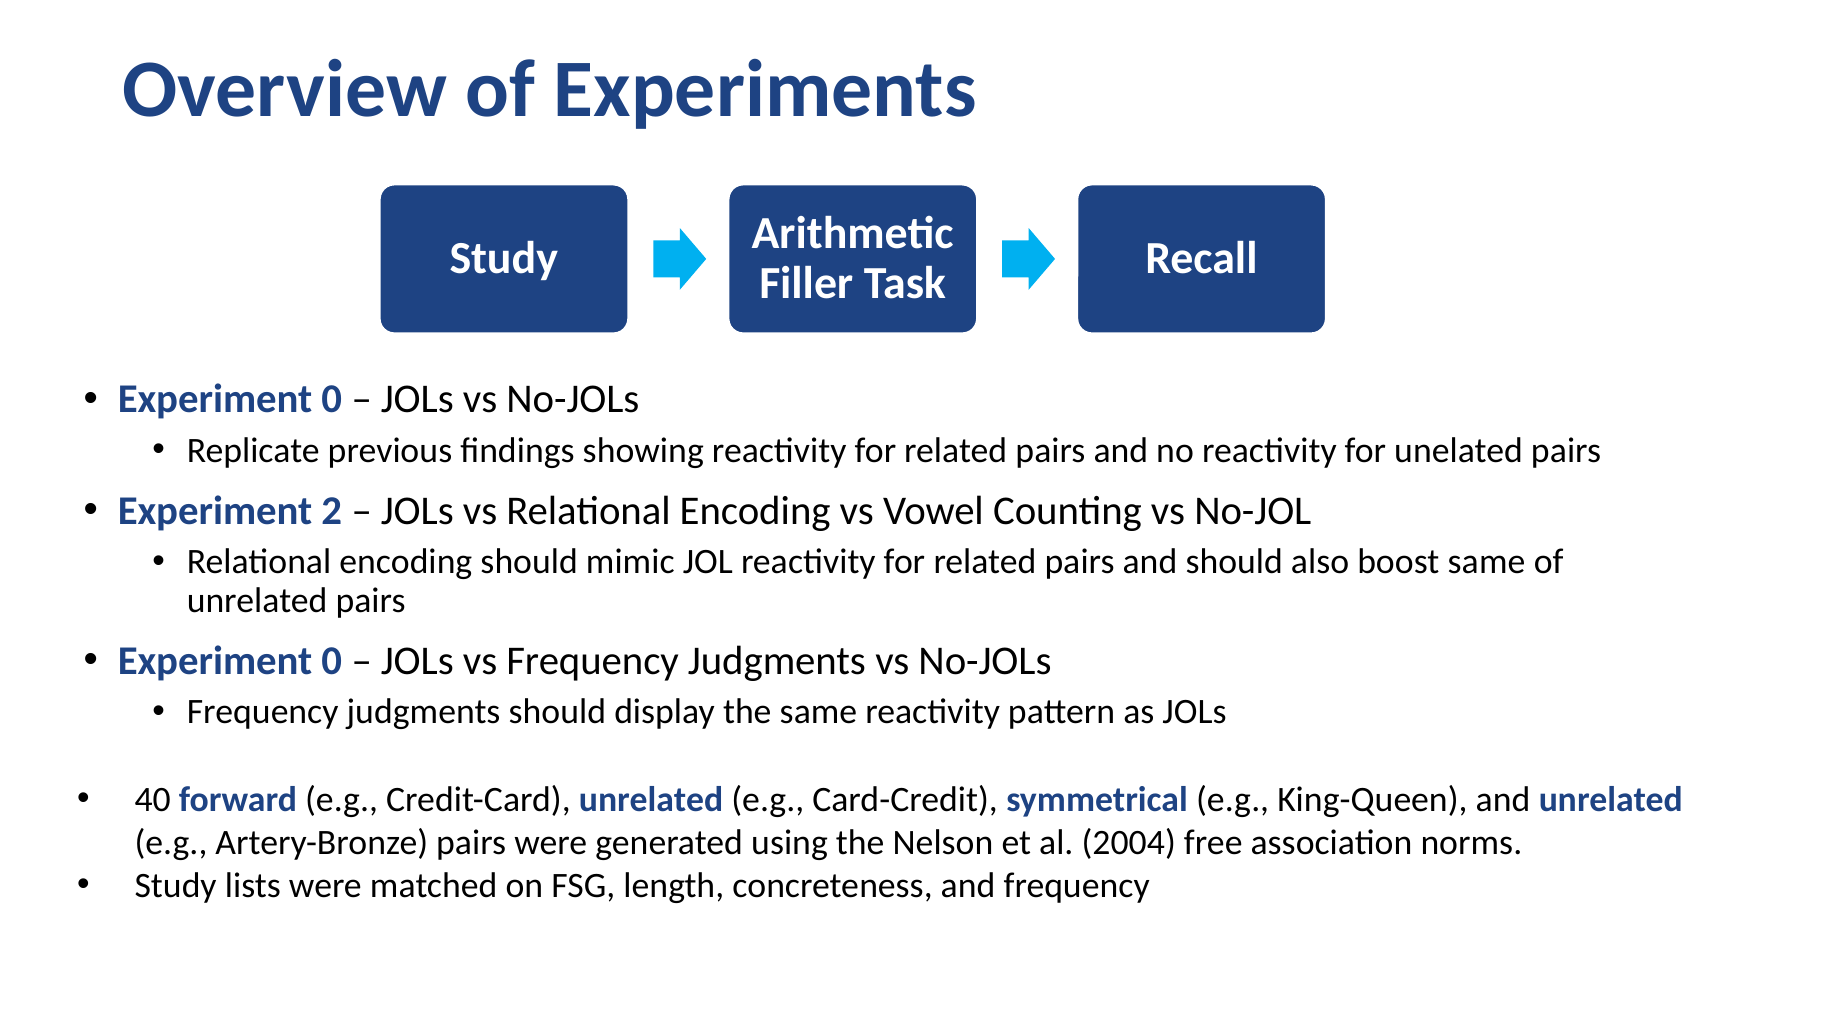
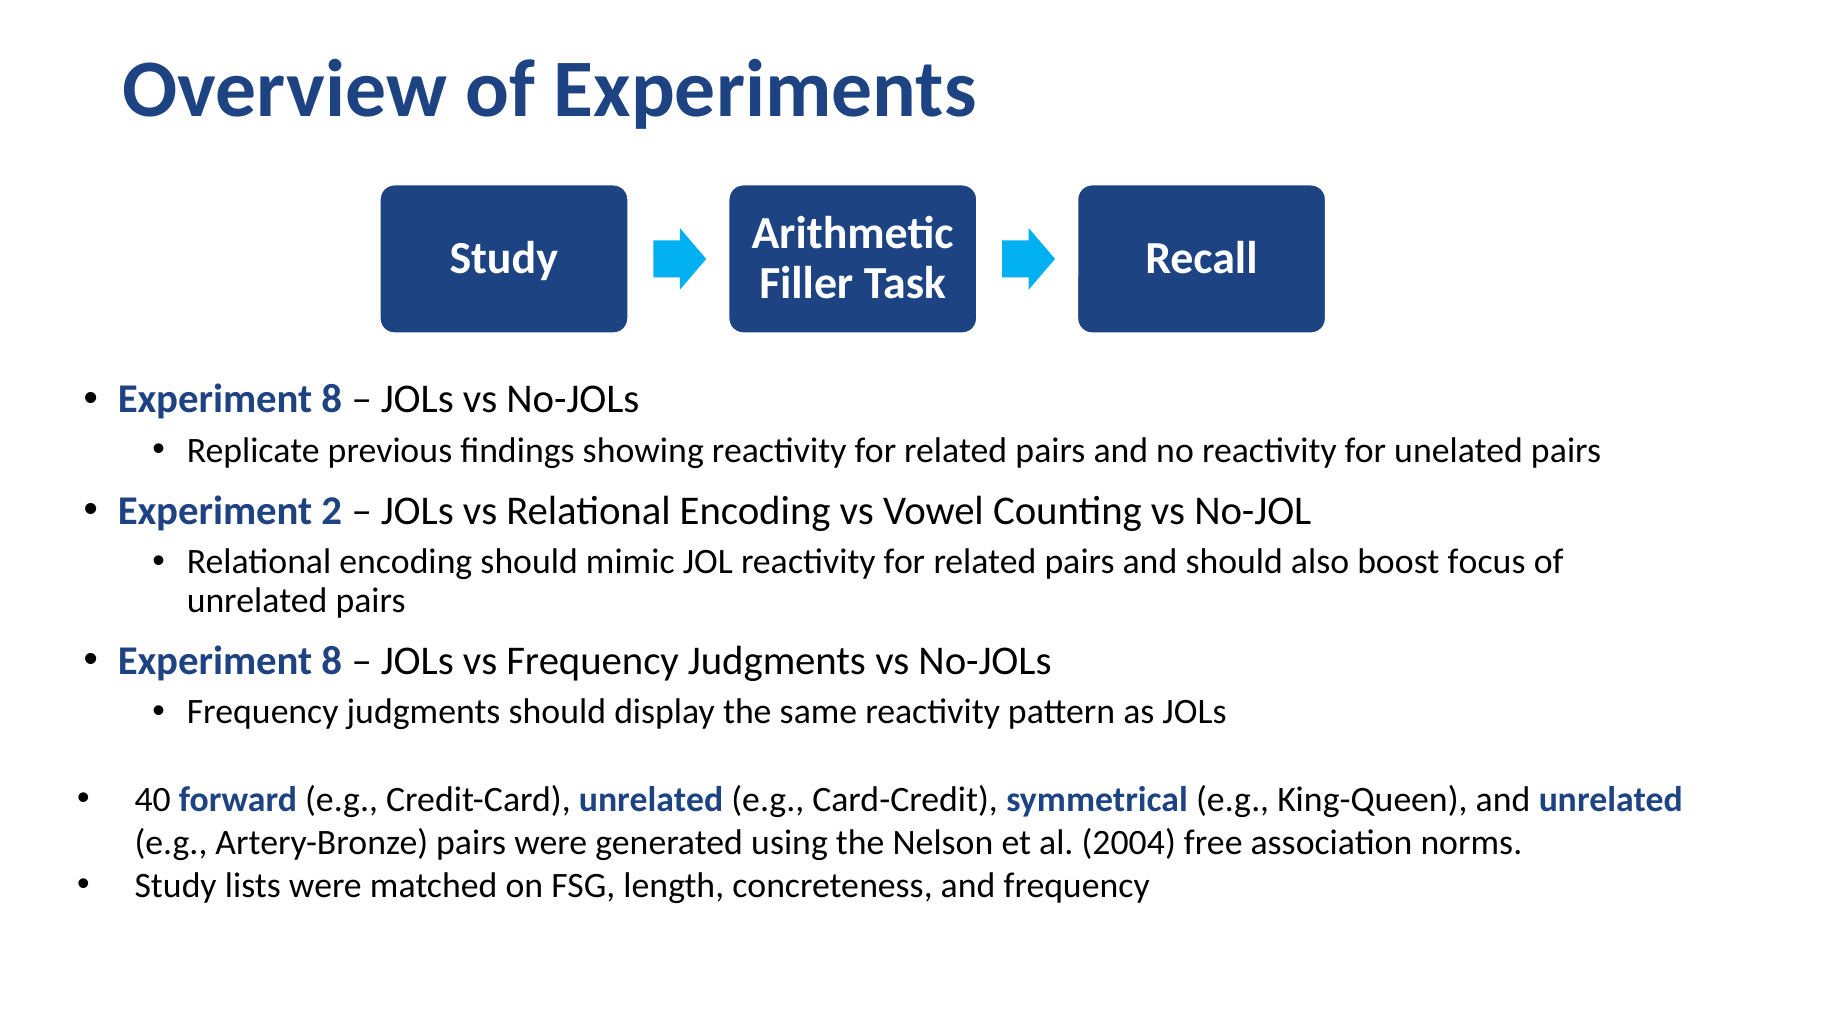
0: 0 -> 8 (332, 400)
boost same: same -> focus (1487, 562)
0: 0 -> 8 (332, 661)
